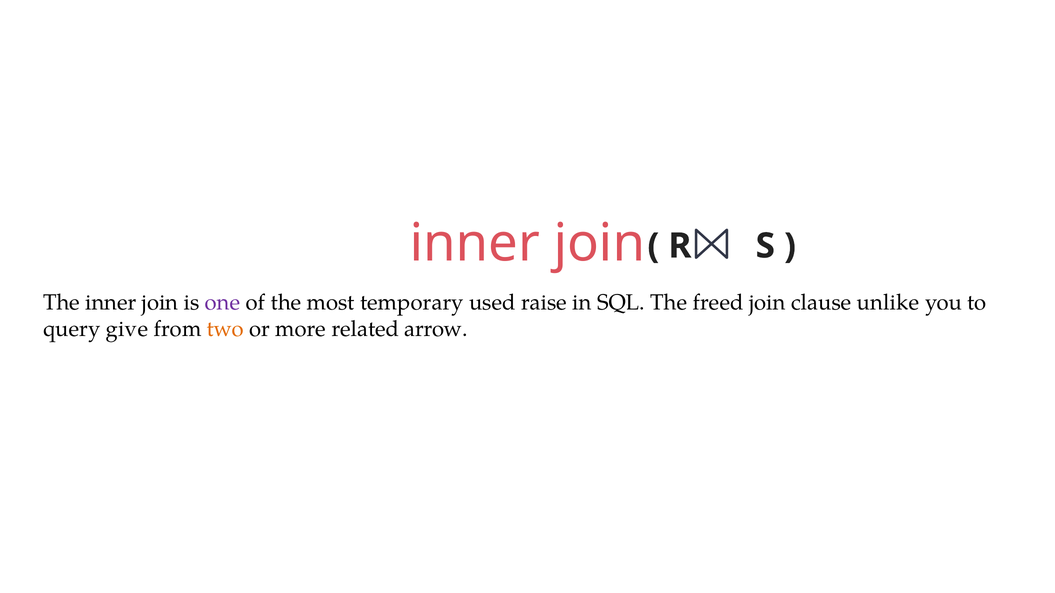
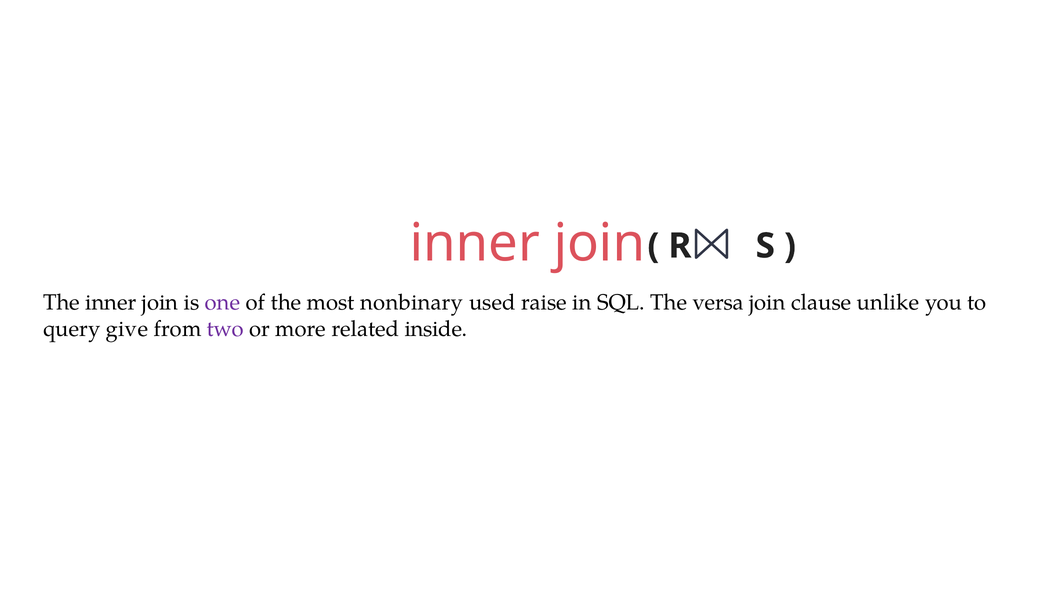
temporary: temporary -> nonbinary (412, 303)
freed: freed -> versa (718, 303)
two colour: orange -> purple (225, 329)
arrow: arrow -> inside (436, 329)
